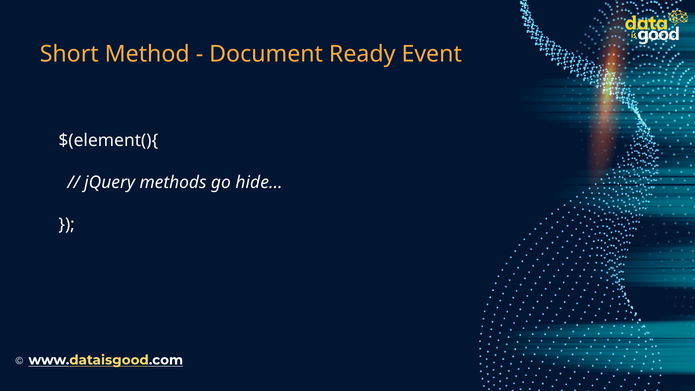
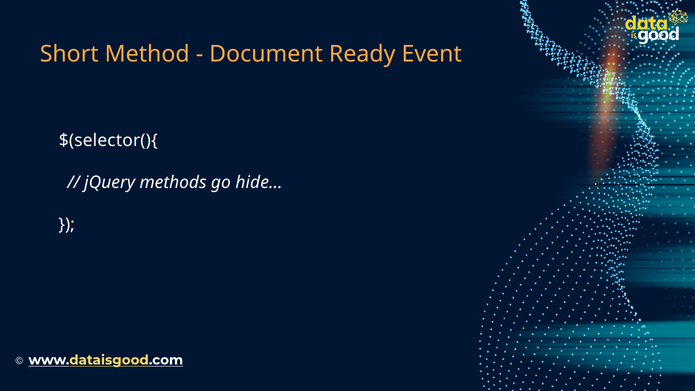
$(element(){: $(element(){ -> $(selector(){ (108, 141)
